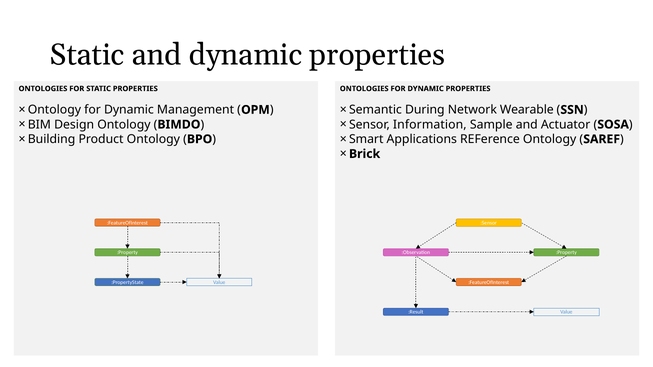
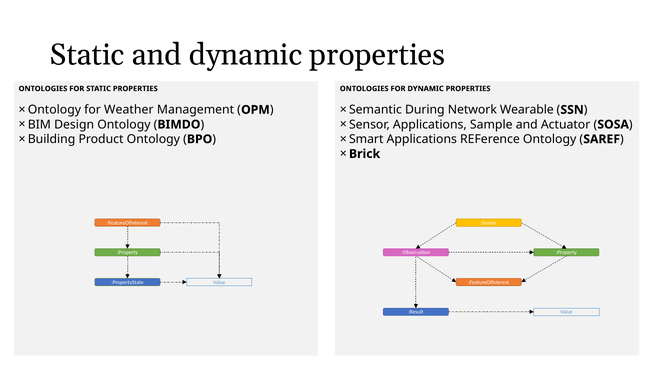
Dynamic: Dynamic -> Weather (129, 110)
Information: Information -> Applications (430, 125)
